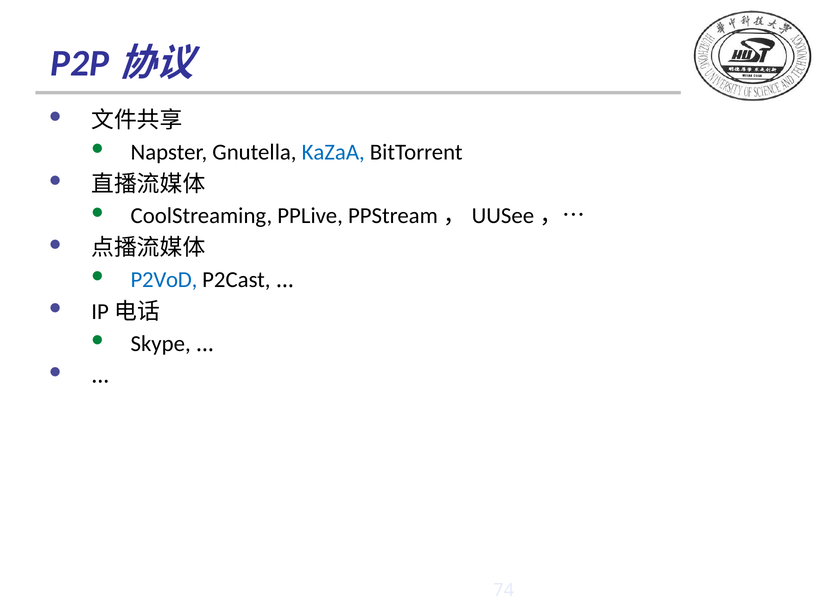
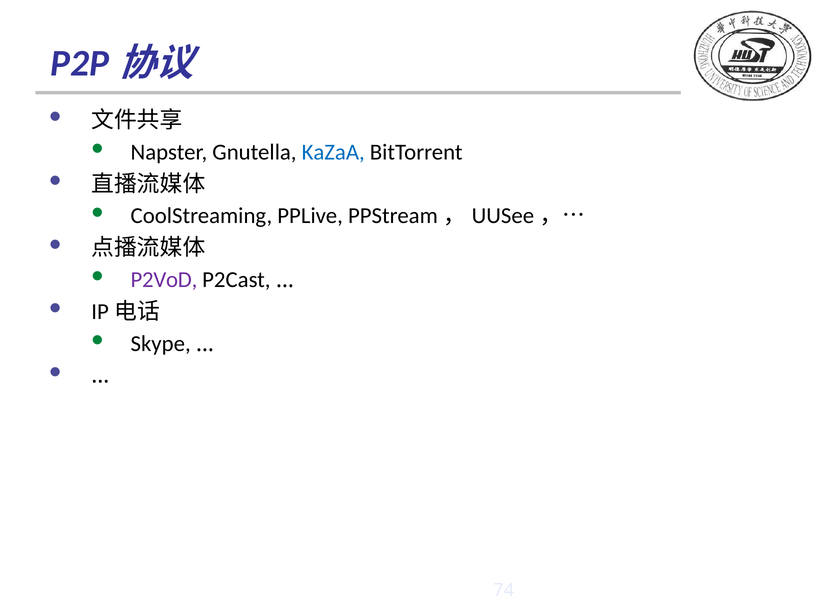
P2VoD colour: blue -> purple (164, 280)
